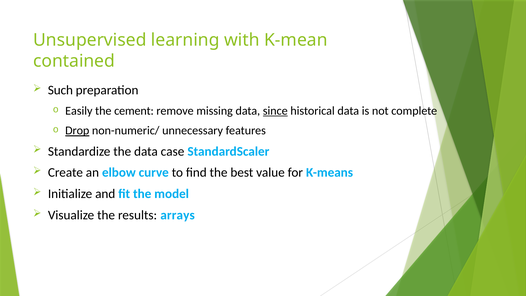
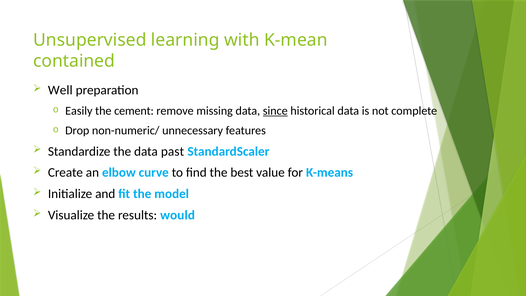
Such: Such -> Well (60, 90)
Drop underline: present -> none (77, 131)
case: case -> past (172, 151)
arrays: arrays -> would (178, 215)
